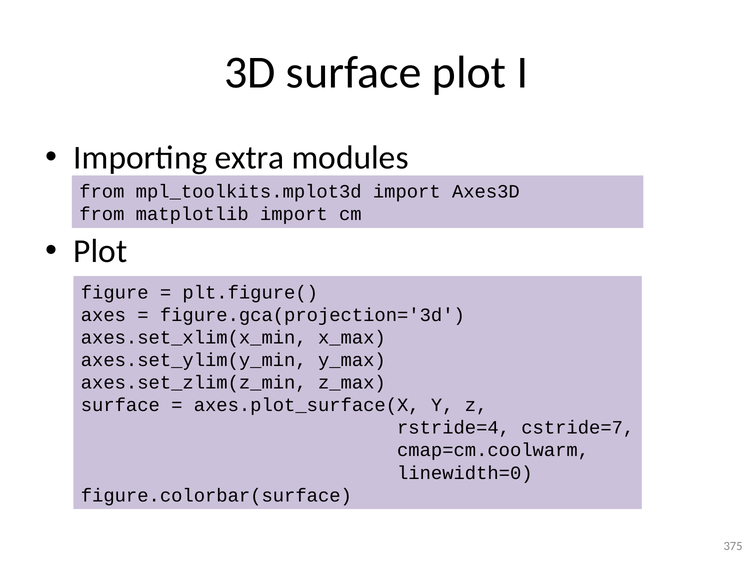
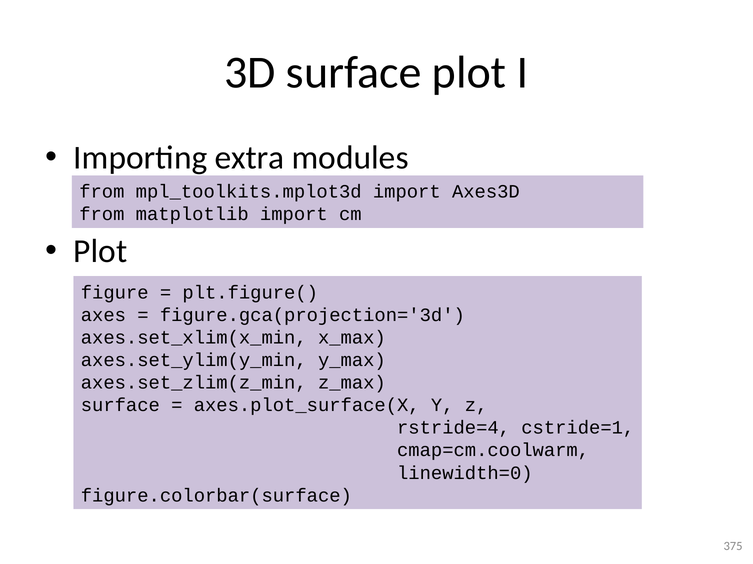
cstride=7: cstride=7 -> cstride=1 (578, 428)
